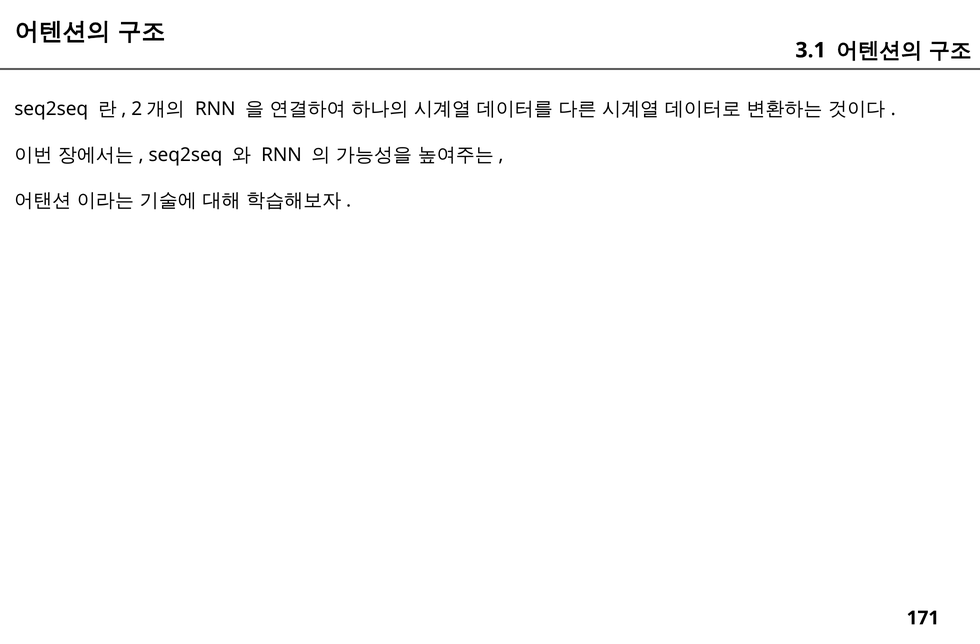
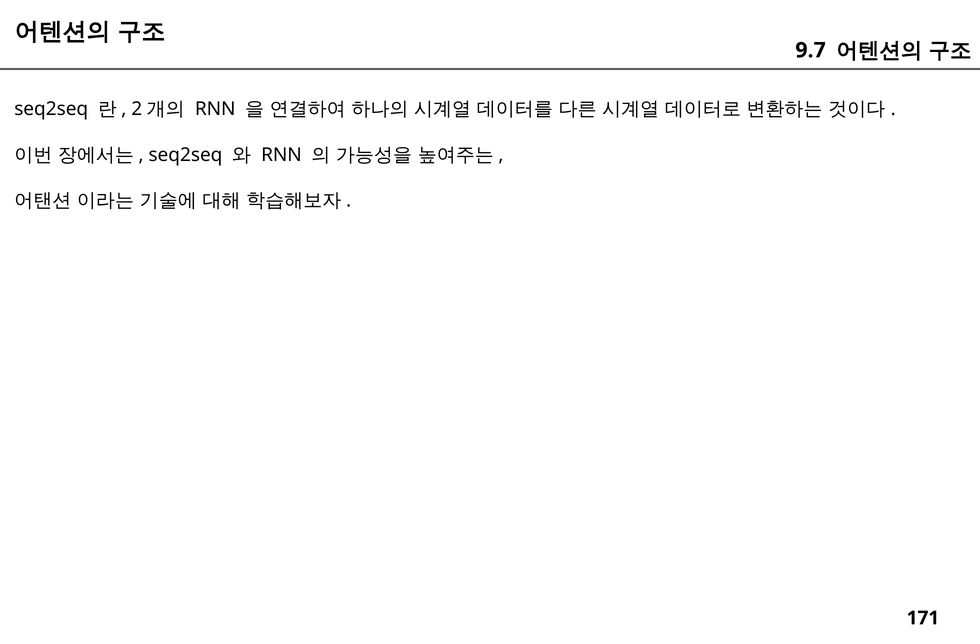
3.1: 3.1 -> 9.7 (811, 50)
